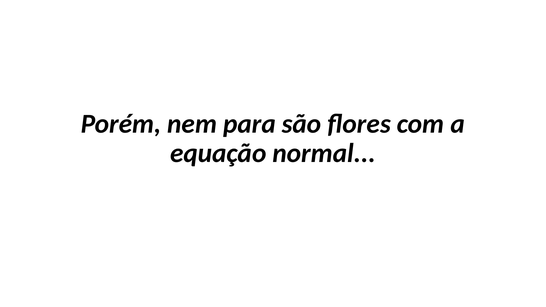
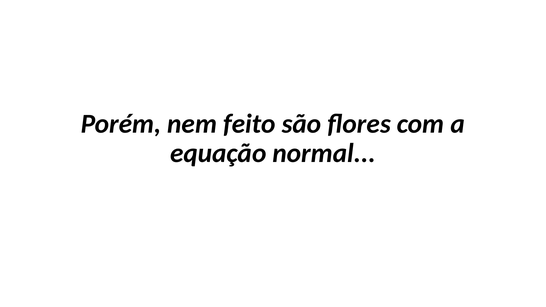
para: para -> feito (249, 124)
